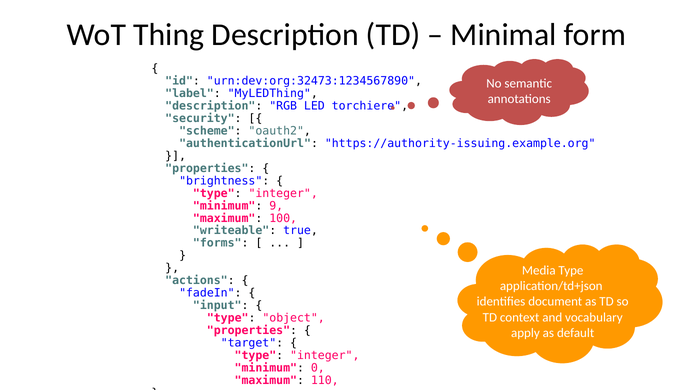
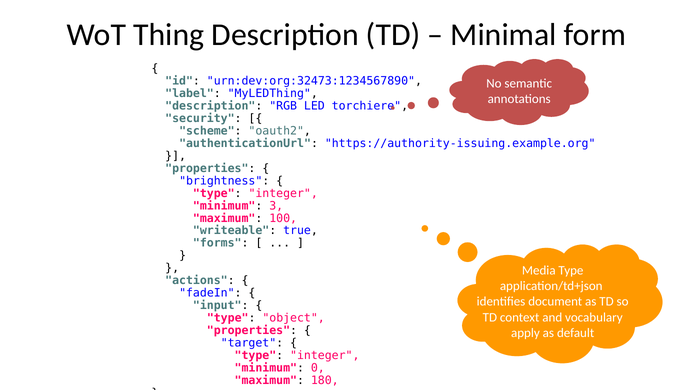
9: 9 -> 3 (276, 206)
110: 110 -> 180 (325, 380)
